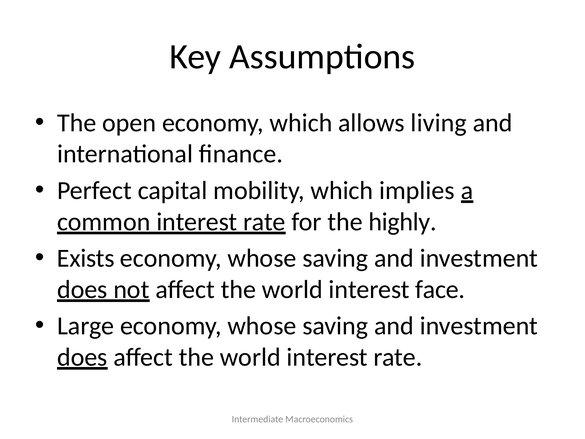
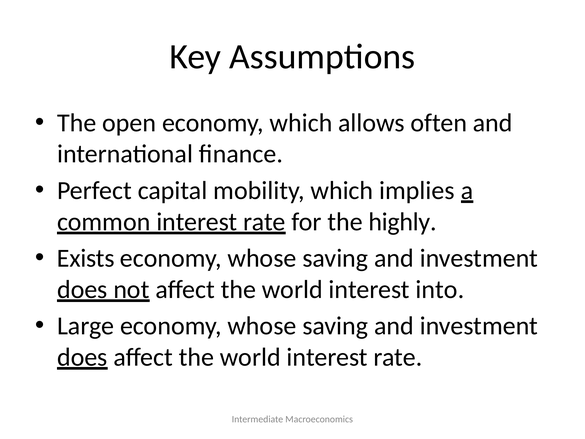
living: living -> often (439, 123)
face: face -> into (440, 289)
